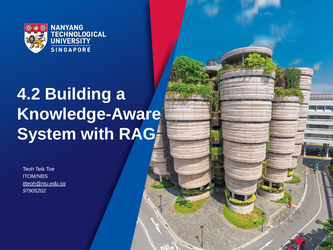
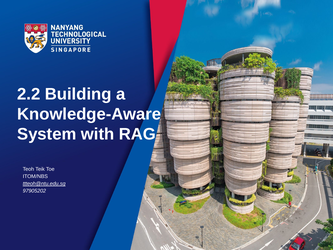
4.2: 4.2 -> 2.2 (29, 94)
